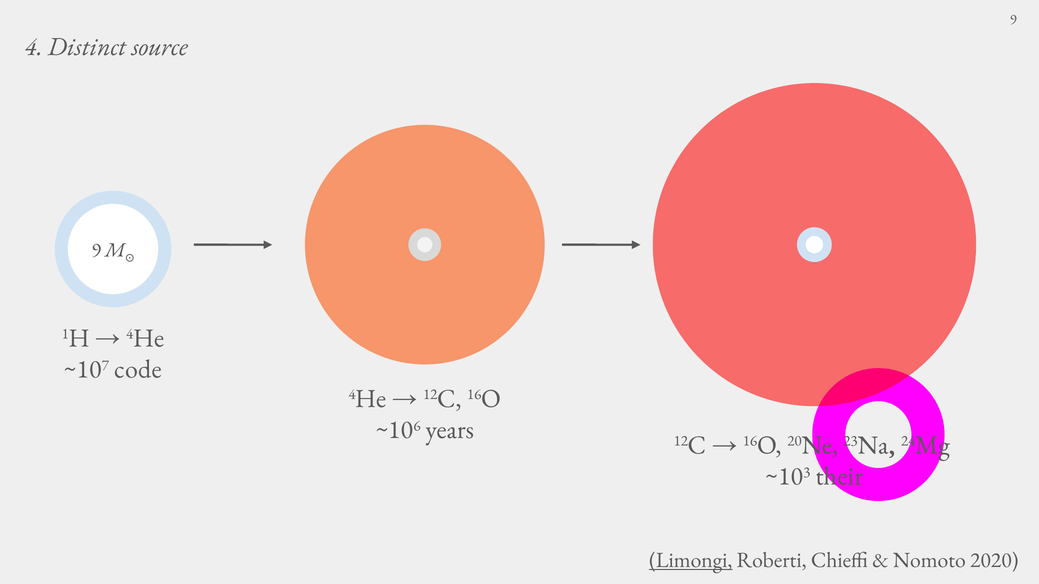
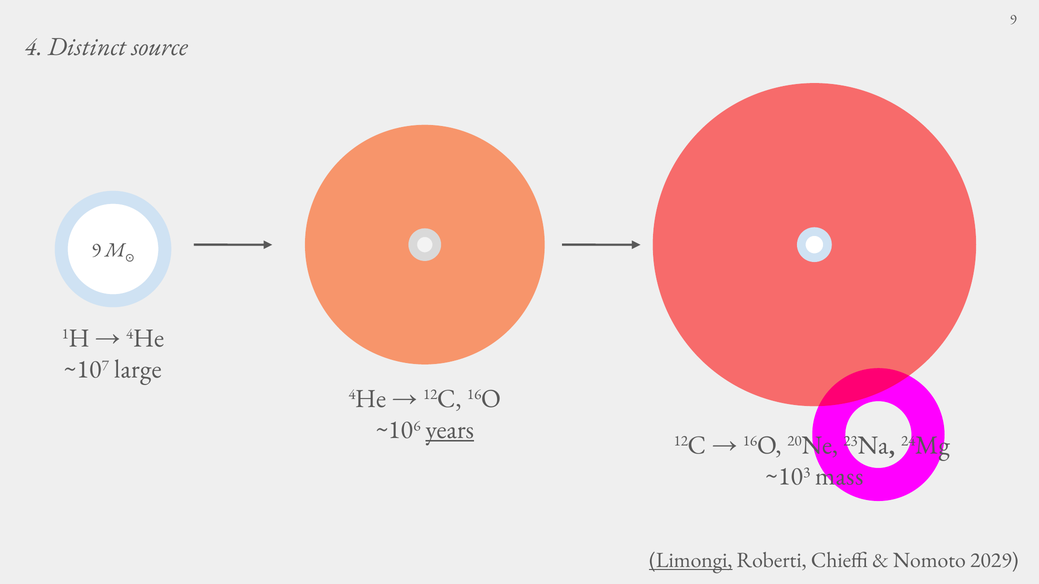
code: code -> large (138, 370)
years underline: none -> present (450, 430)
their: their -> mass (839, 477)
2020: 2020 -> 2029 (994, 561)
